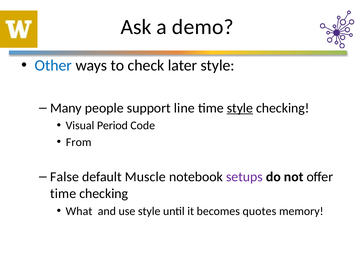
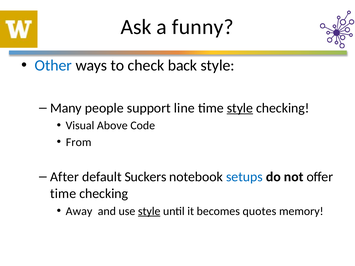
demo: demo -> funny (203, 27)
later: later -> back (183, 66)
Period: Period -> Above (112, 126)
False: False -> After (65, 177)
Muscle: Muscle -> Suckers (145, 177)
setups colour: purple -> blue (244, 177)
What: What -> Away (79, 211)
style underline: none -> present (149, 211)
